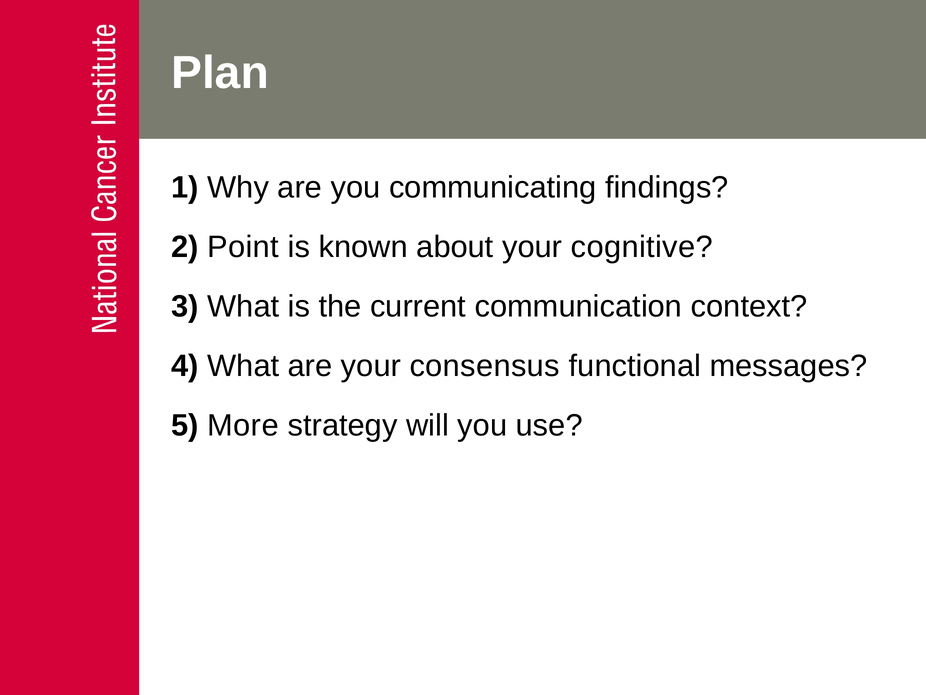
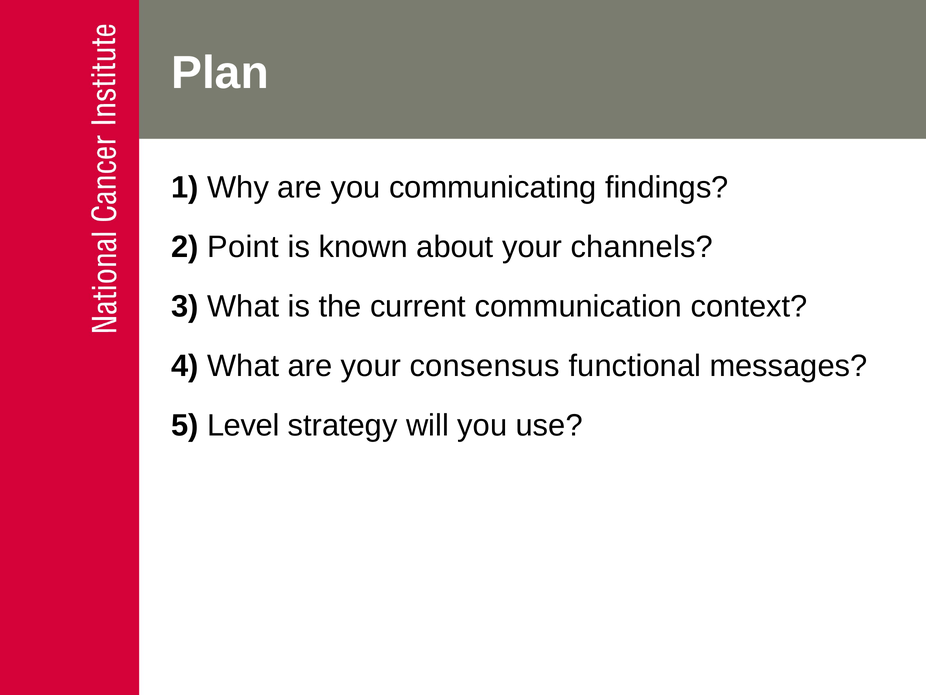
cognitive: cognitive -> channels (642, 247)
More: More -> Level (243, 425)
